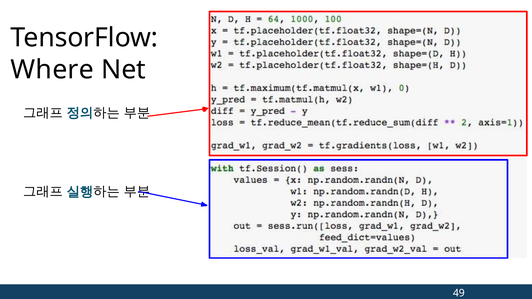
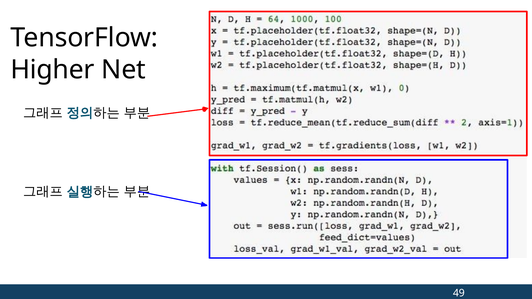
Where: Where -> Higher (53, 70)
